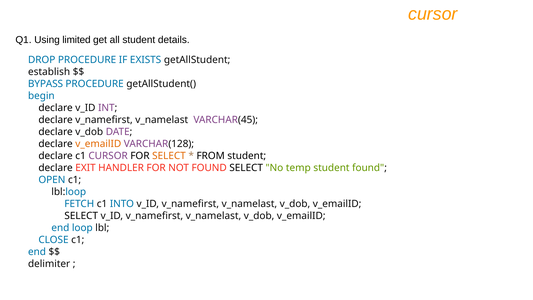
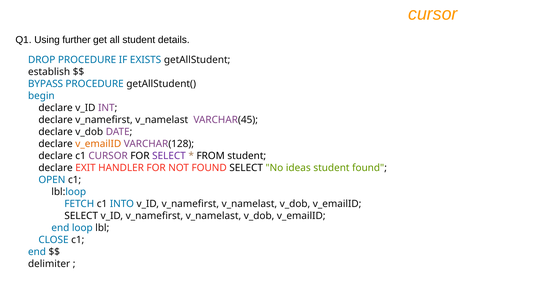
limited: limited -> further (76, 40)
SELECT colour: orange -> purple (169, 156)
temp: temp -> ideas (298, 168)
